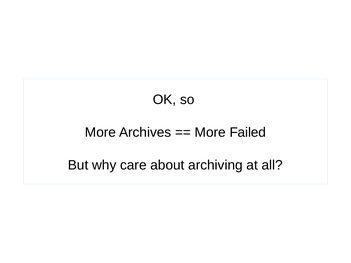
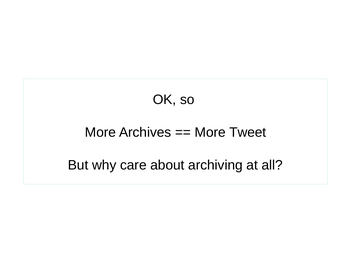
Failed: Failed -> Tweet (248, 133)
